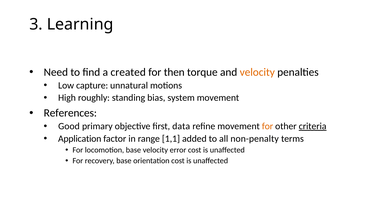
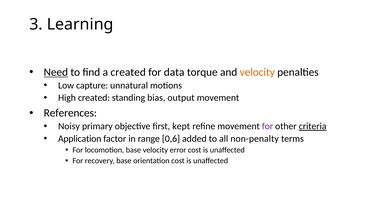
Need underline: none -> present (56, 72)
then: then -> data (174, 72)
High roughly: roughly -> created (94, 98)
system: system -> output (181, 98)
Good: Good -> Noisy (69, 126)
data: data -> kept (181, 126)
for colour: orange -> purple (267, 126)
1,1: 1,1 -> 0,6 (171, 139)
